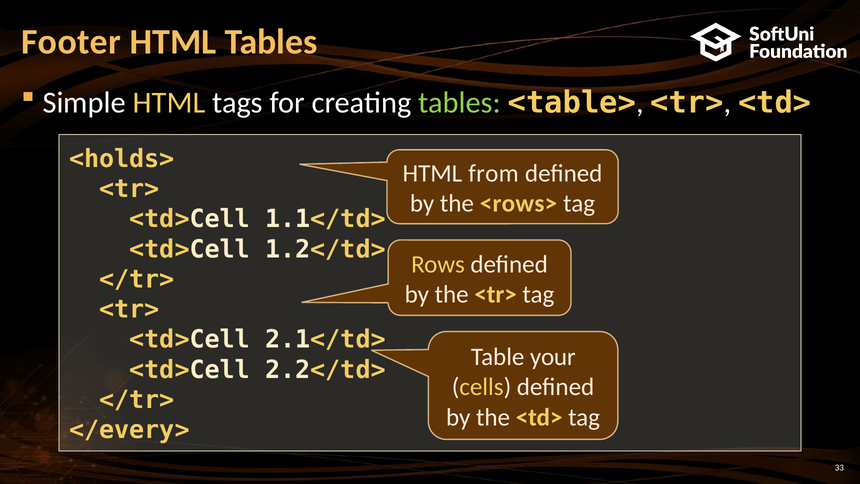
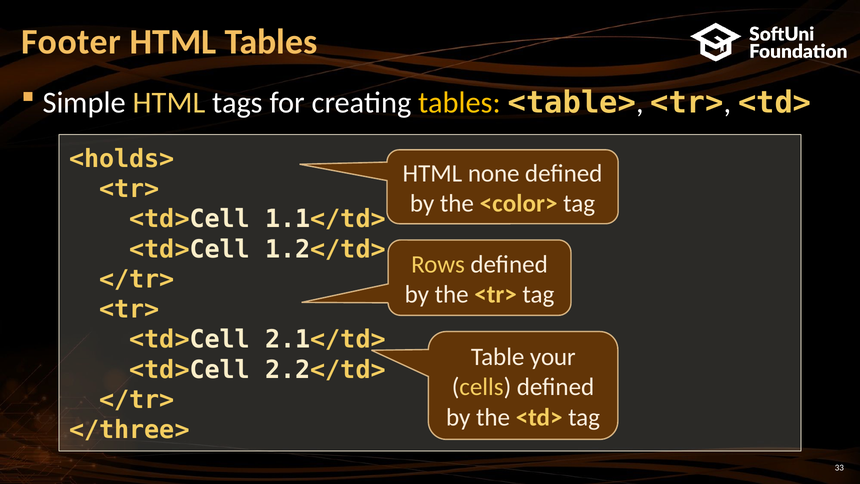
tables colour: light green -> yellow (460, 103)
from: from -> none (494, 173)
<rows>: <rows> -> <color> (519, 203)
</every>: </every> -> </three> (129, 430)
